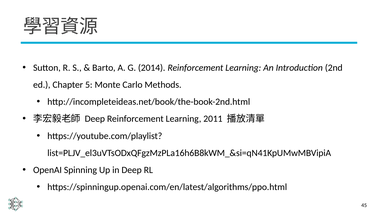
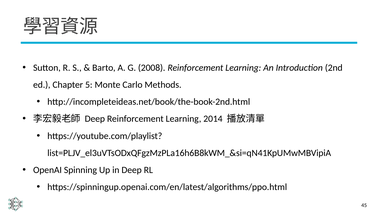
2014: 2014 -> 2008 (152, 68)
2011: 2011 -> 2014 (213, 119)
